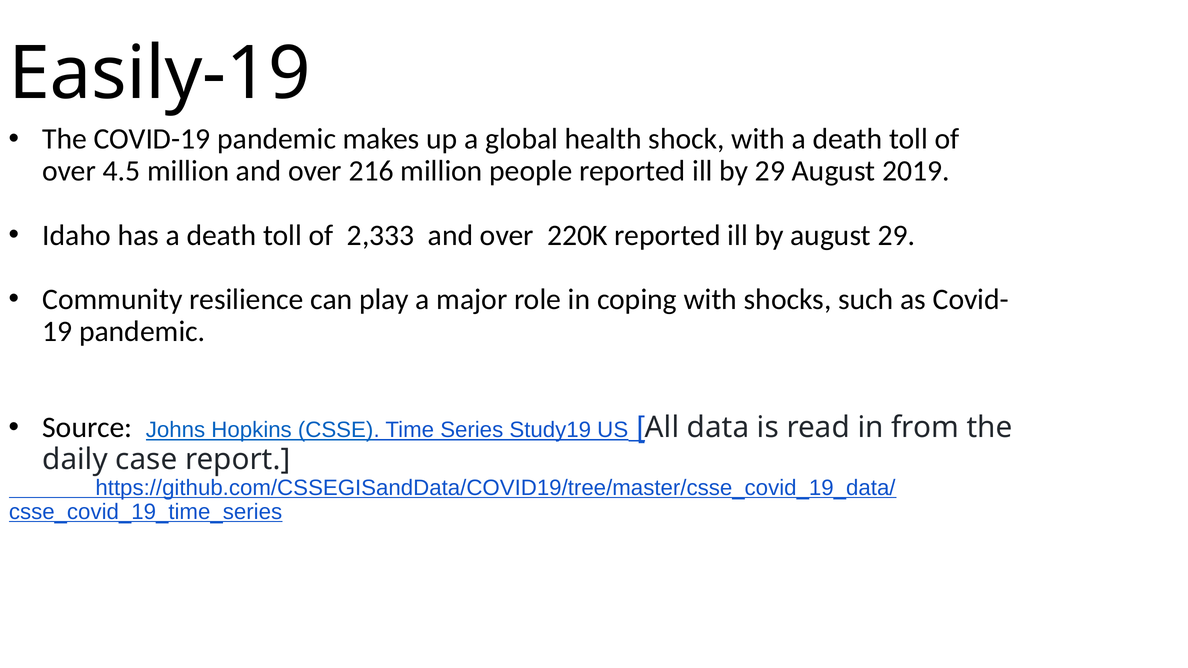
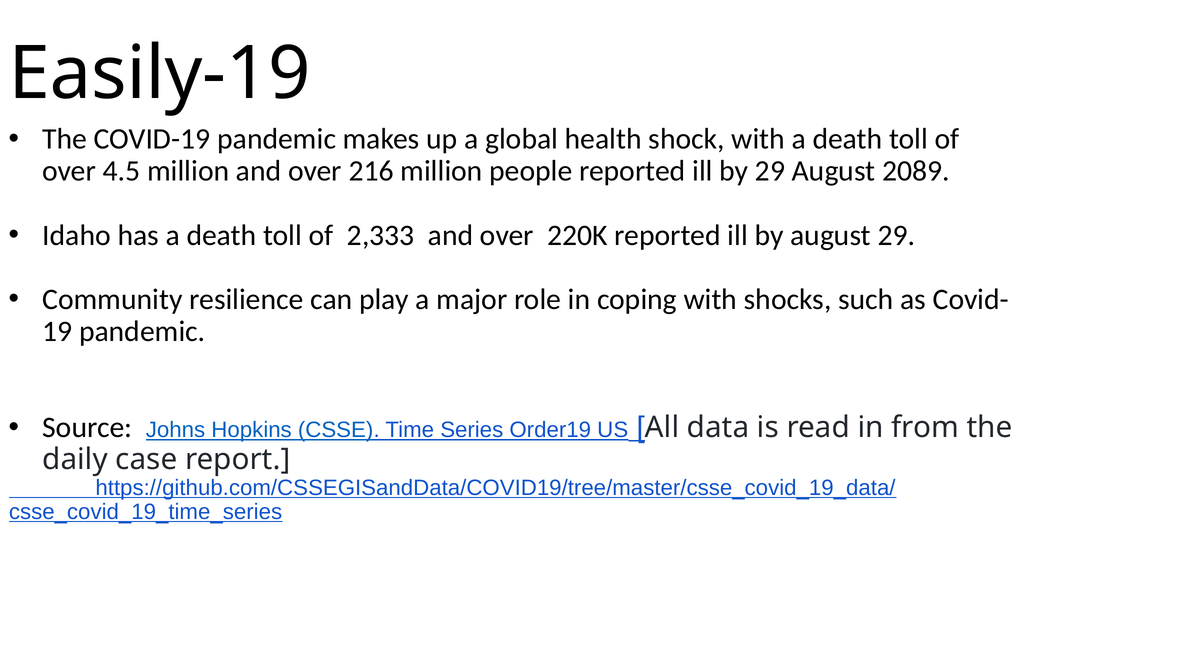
2019: 2019 -> 2089 (916, 171)
Study19: Study19 -> Order19 (550, 430)
